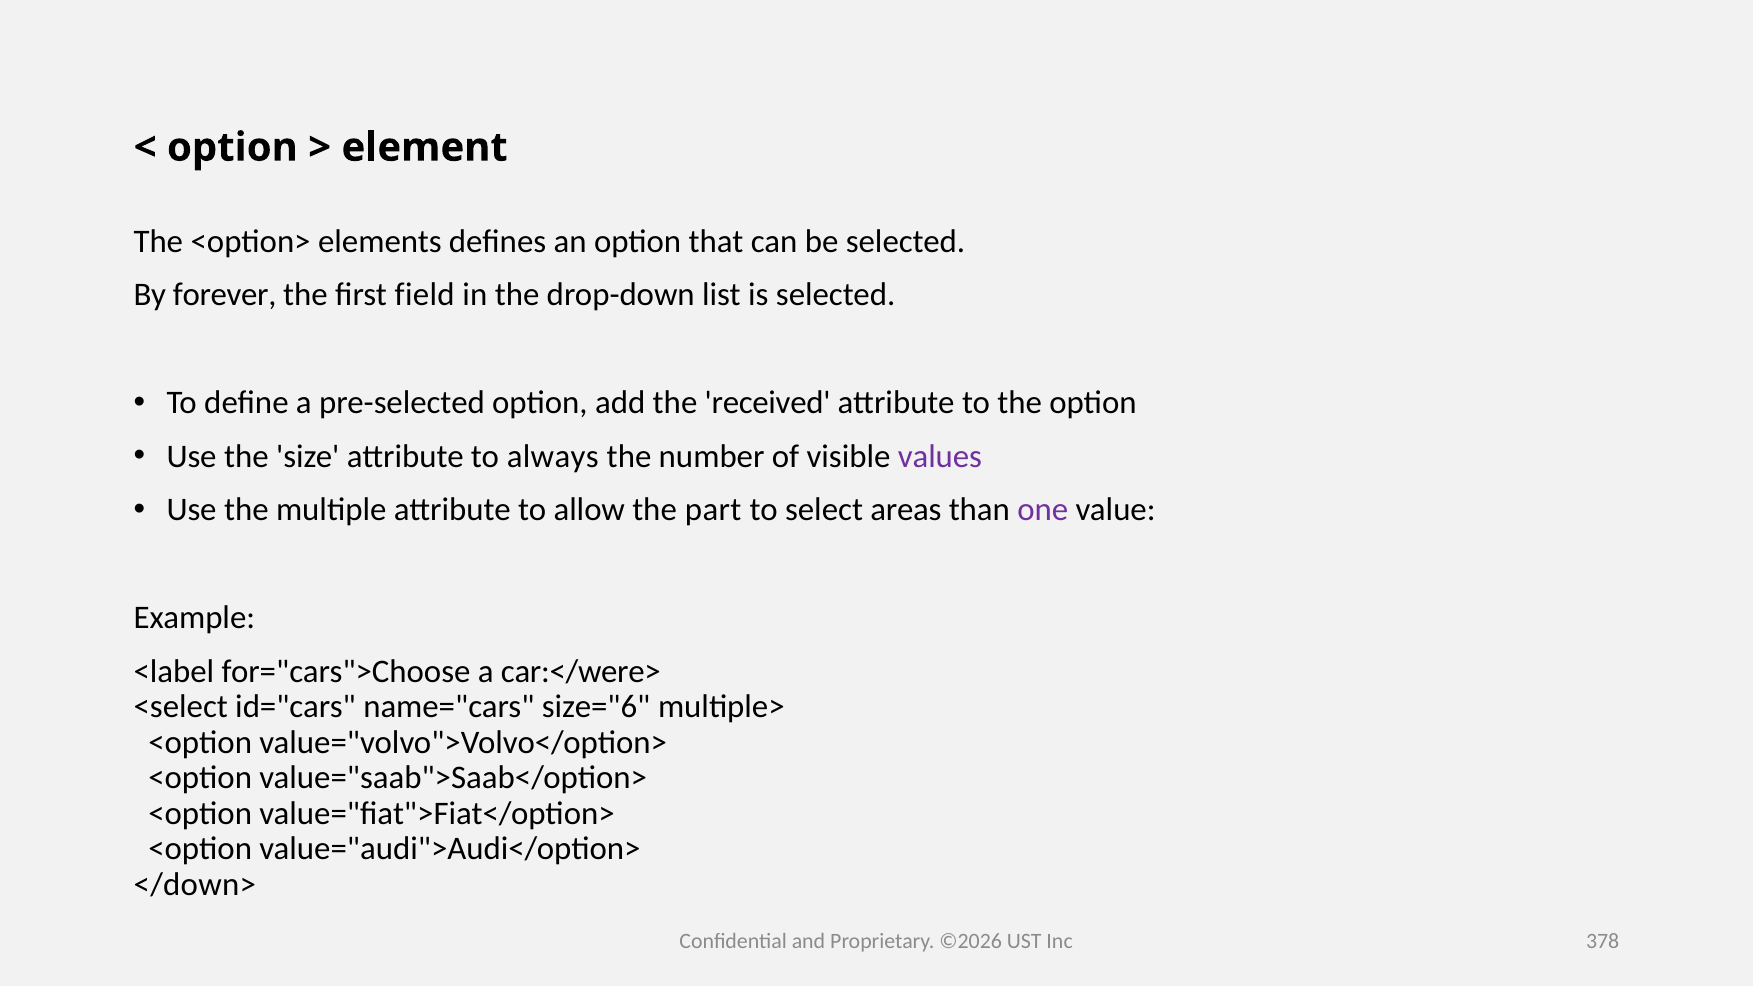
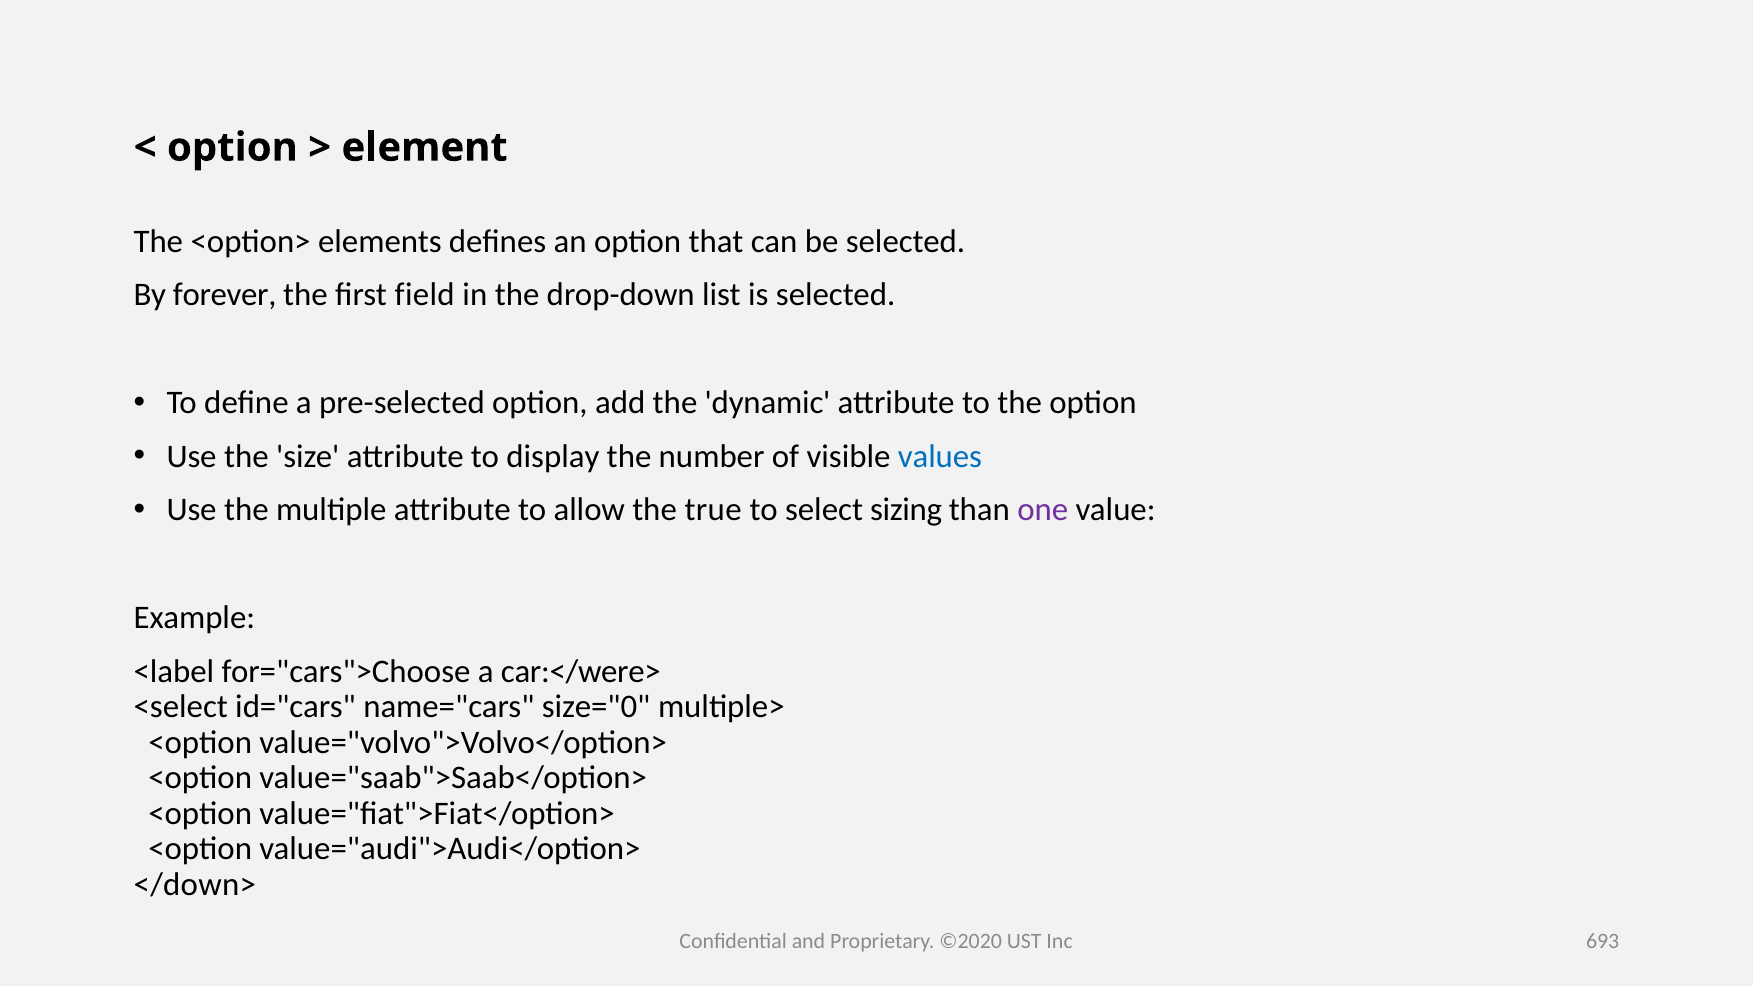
received: received -> dynamic (768, 402)
always: always -> display (553, 456)
values colour: purple -> blue (940, 456)
part: part -> true (713, 510)
areas: areas -> sizing (906, 510)
size="6: size="6 -> size="0 (596, 707)
©2026: ©2026 -> ©2020 (971, 941)
378: 378 -> 693 (1603, 941)
